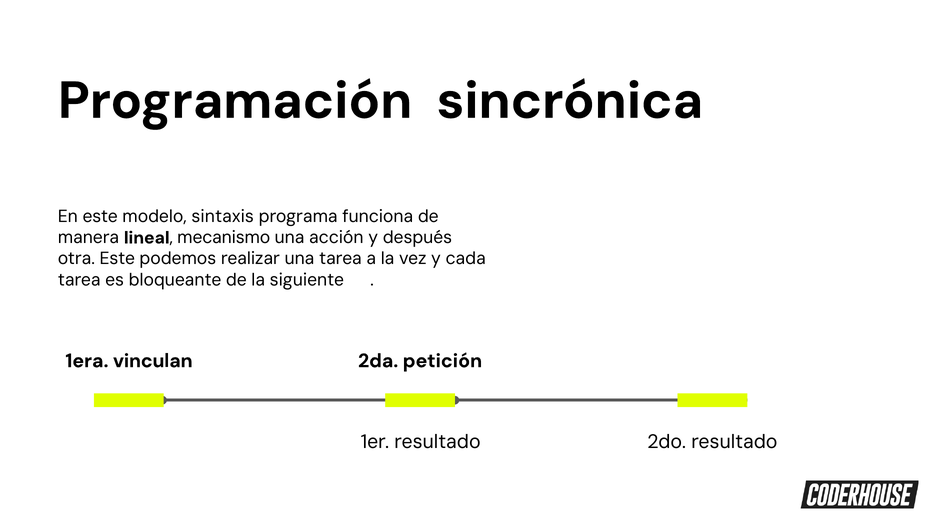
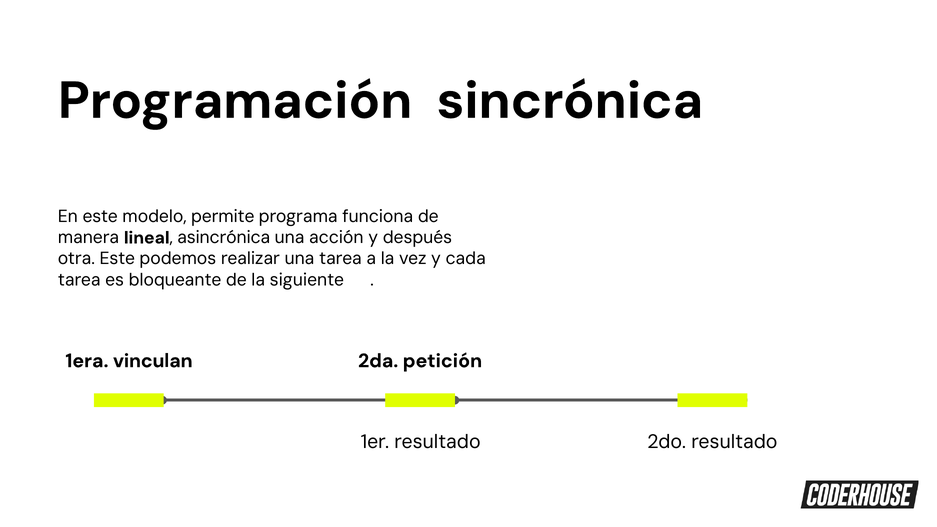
sintaxis: sintaxis -> permite (223, 217)
mecanismo: mecanismo -> asincrónica (224, 238)
